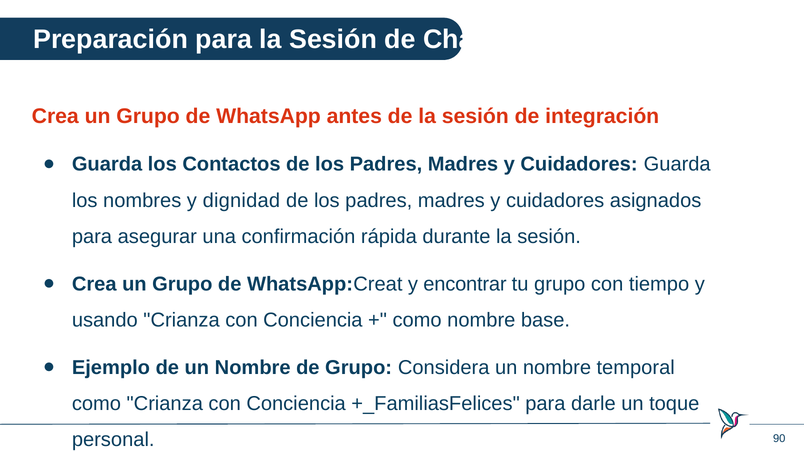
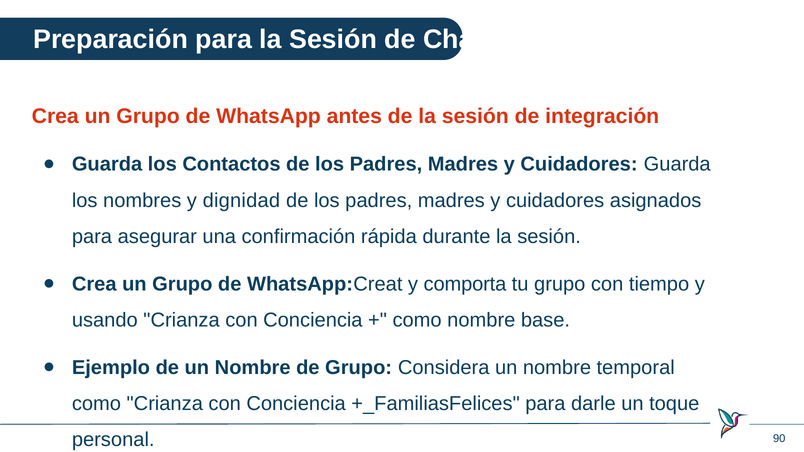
encontrar: encontrar -> comporta (465, 284)
